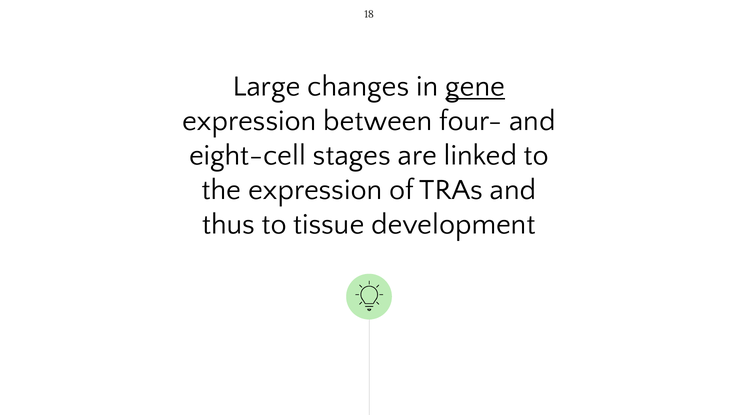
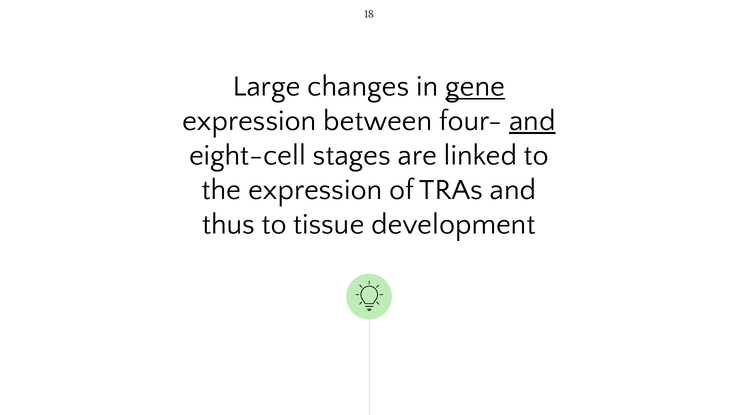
and underline: none -> present (532, 121)
